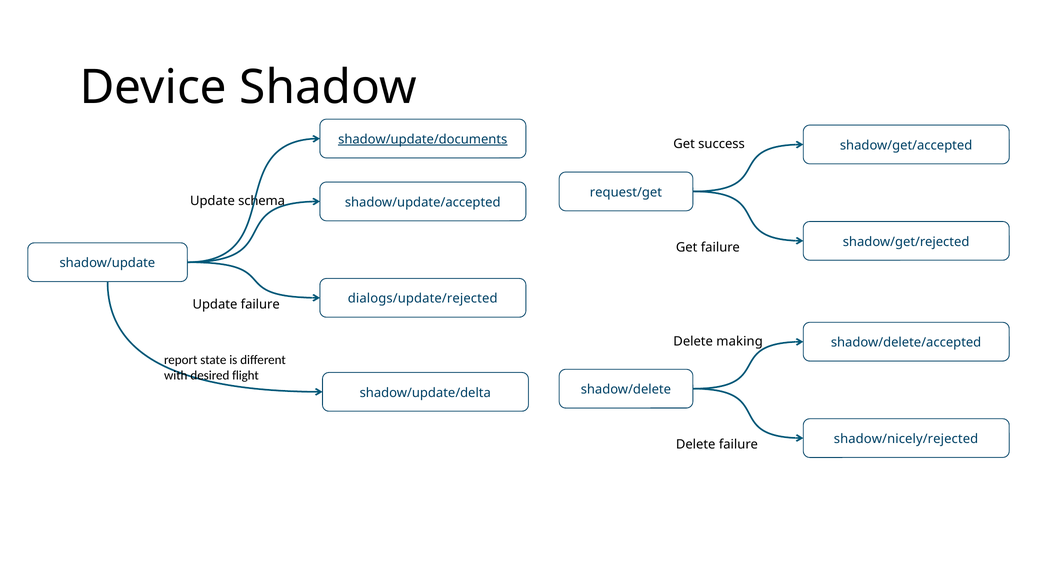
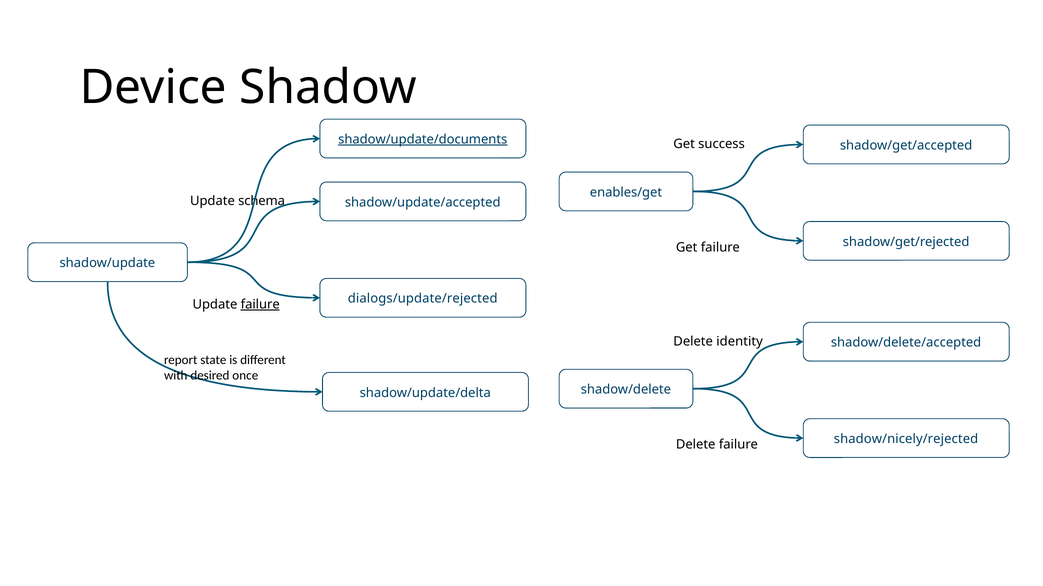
request/get: request/get -> enables/get (626, 193)
failure underline: none -> present (260, 305)
making: making -> identity (740, 342)
flight: flight -> once (245, 376)
